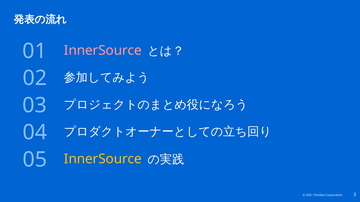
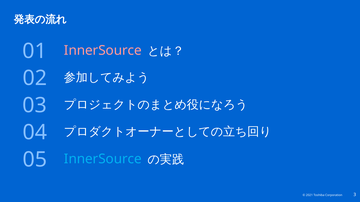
InnerSource colour: yellow -> light blue (103, 159)
